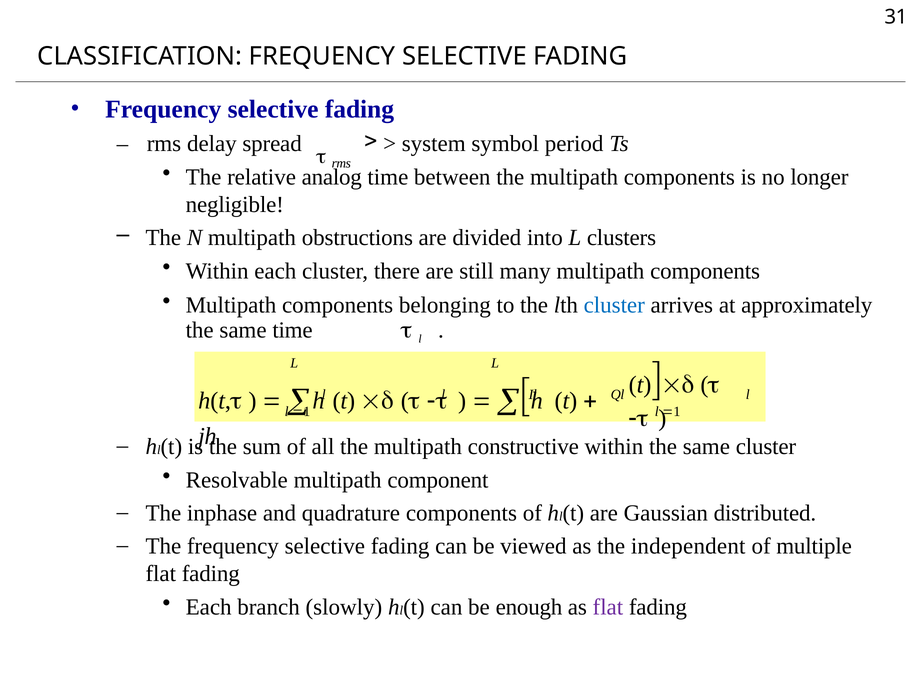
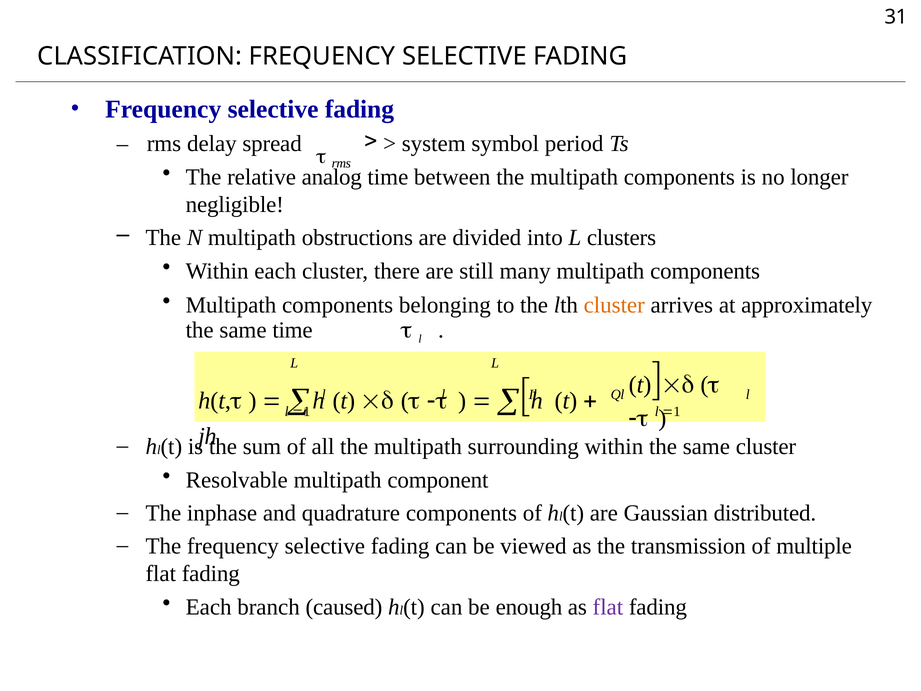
cluster colour: blue -> orange (614, 305)
constructive: constructive -> surrounding (523, 447)
independent: independent -> transmission (688, 546)
slowly: slowly -> caused (344, 607)
